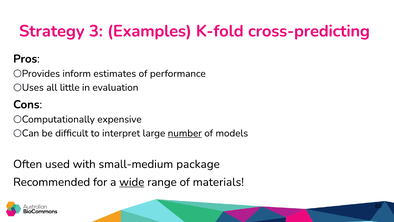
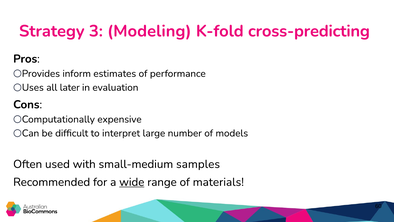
Examples: Examples -> Modeling (149, 31)
little: little -> later (70, 87)
number underline: present -> none (185, 133)
package: package -> samples (198, 164)
